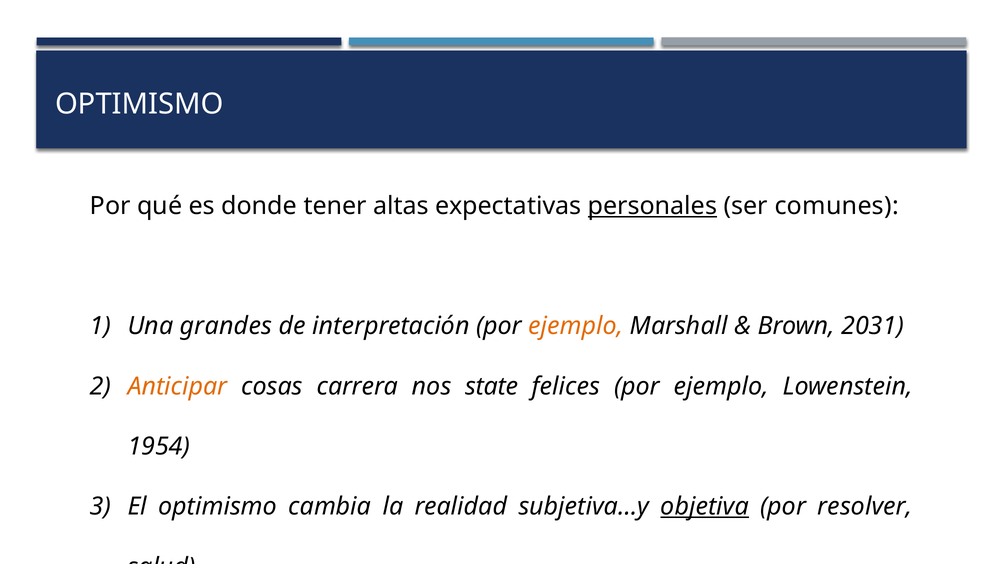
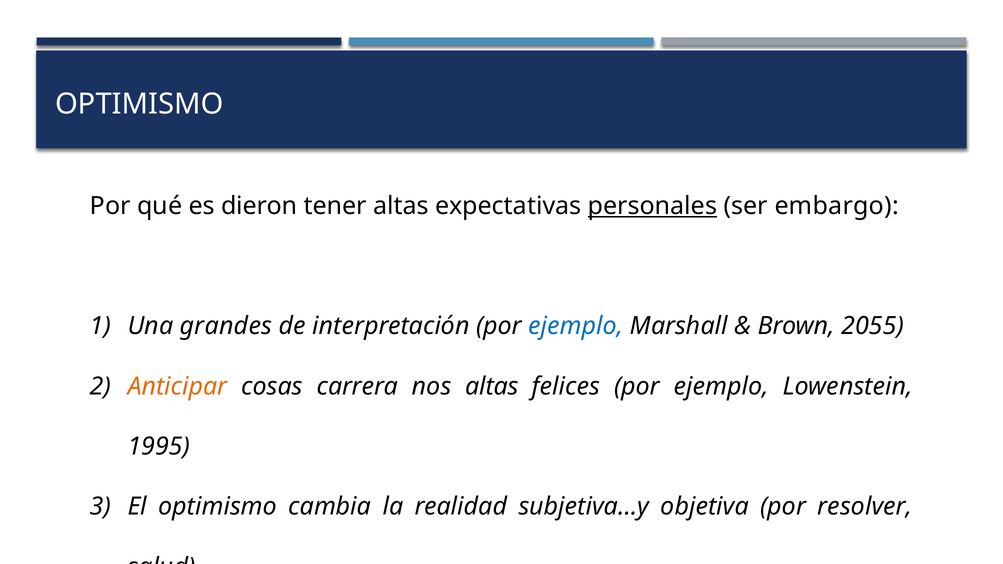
donde: donde -> dieron (259, 206)
comunes: comunes -> embargo (837, 206)
ejemplo colour: orange -> blue (576, 326)
2031: 2031 -> 2055 (873, 326)
nos state: state -> altas (492, 386)
1954: 1954 -> 1995 (159, 447)
objetiva underline: present -> none (705, 507)
